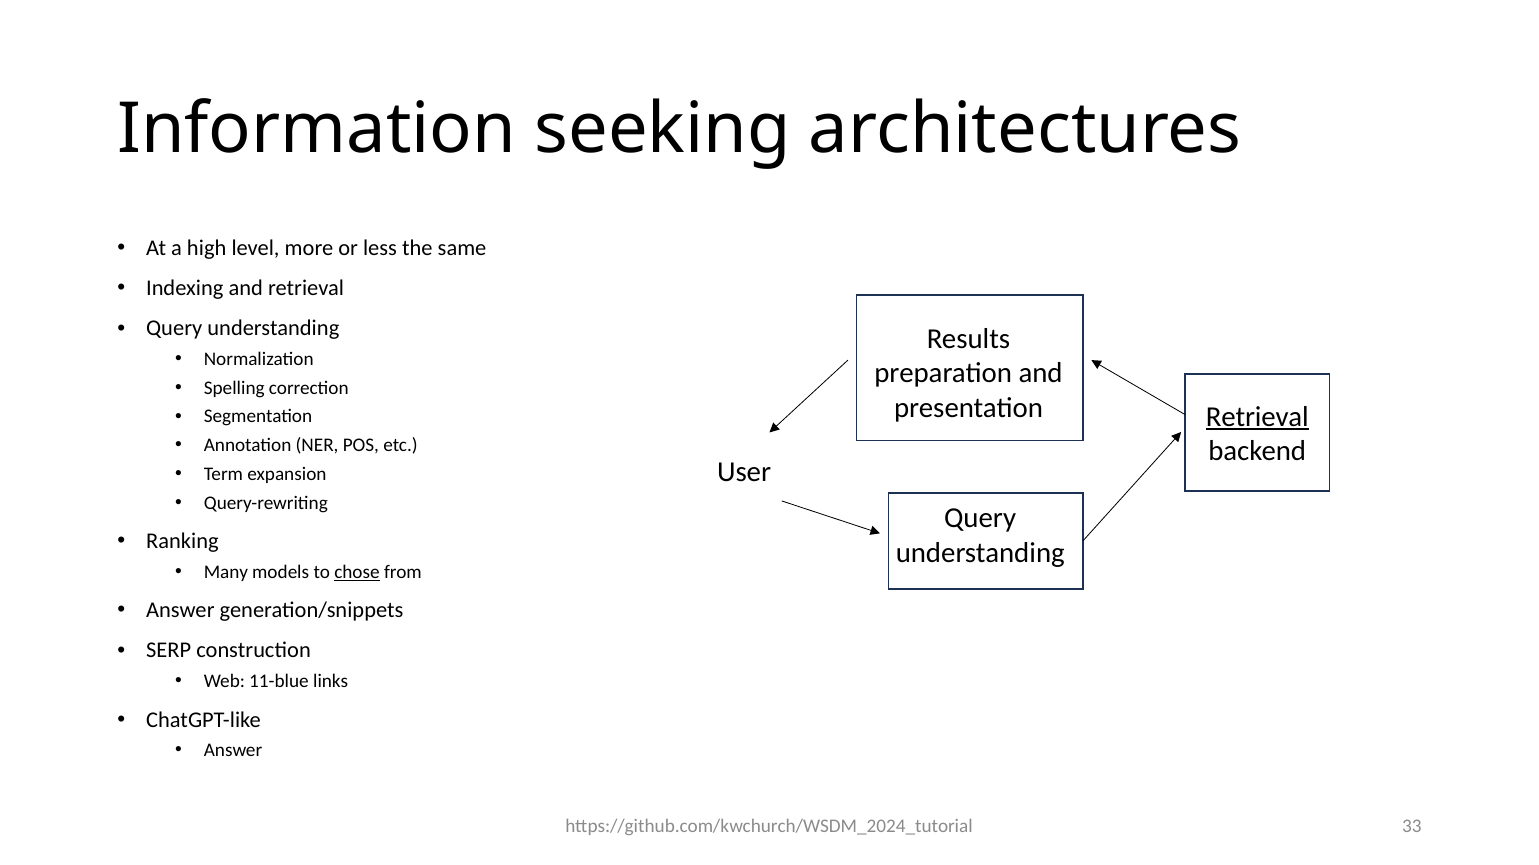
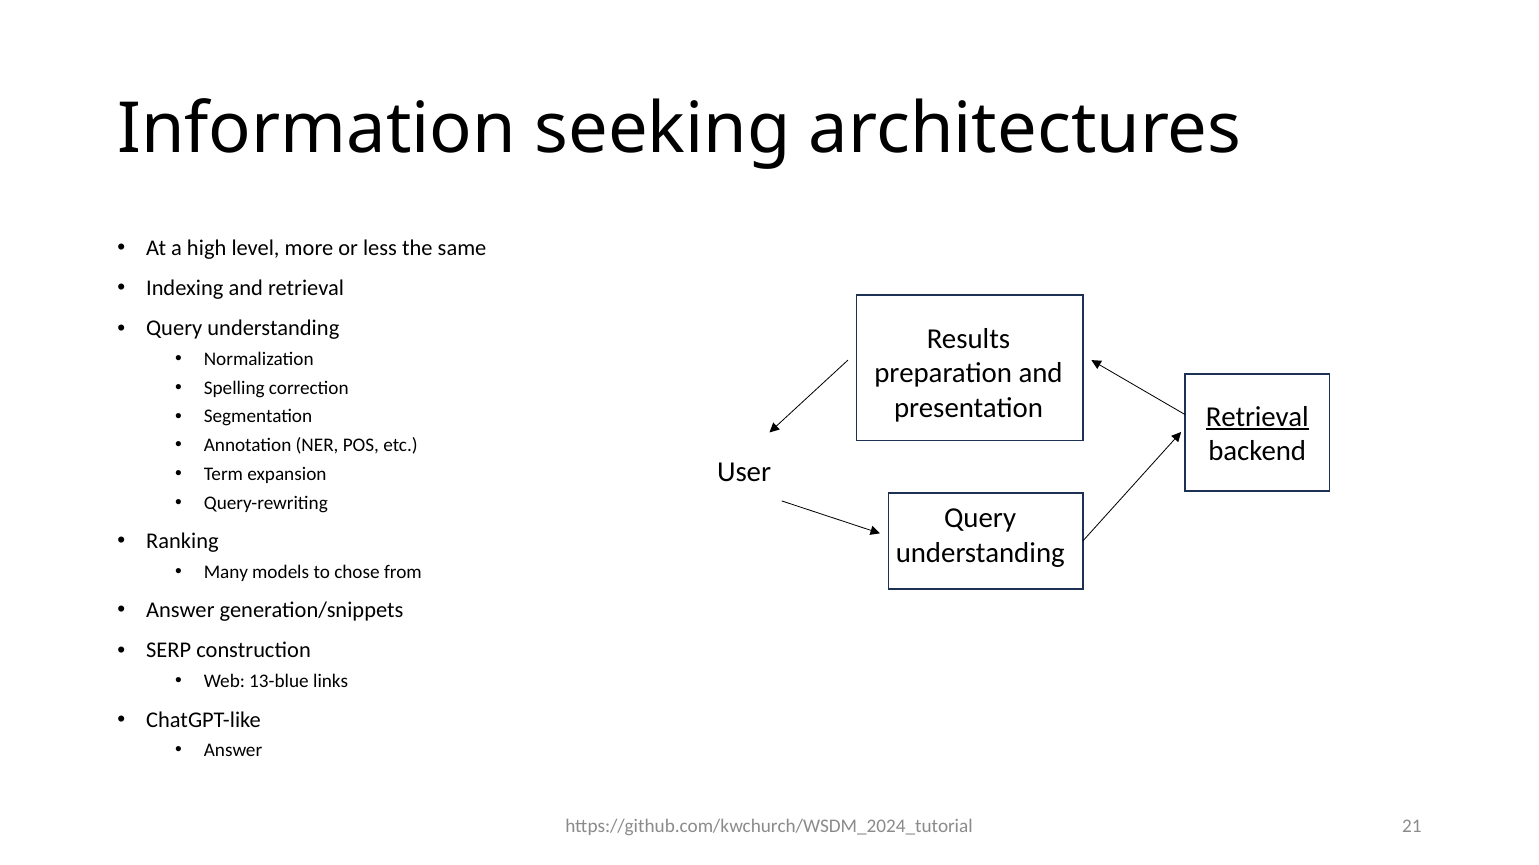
chose underline: present -> none (357, 572)
11-blue: 11-blue -> 13-blue (279, 682)
33: 33 -> 21 (1412, 827)
